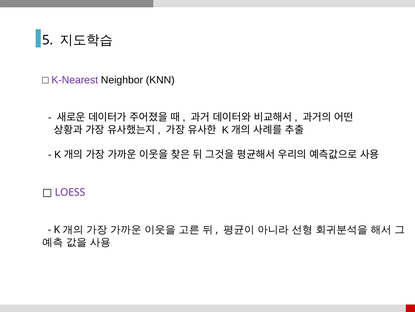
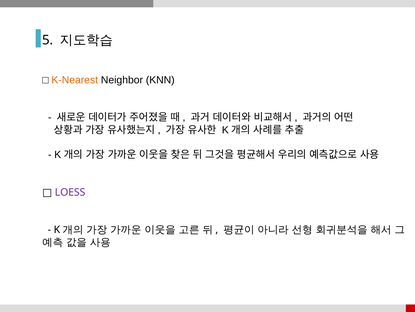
K-Nearest colour: purple -> orange (75, 80)
